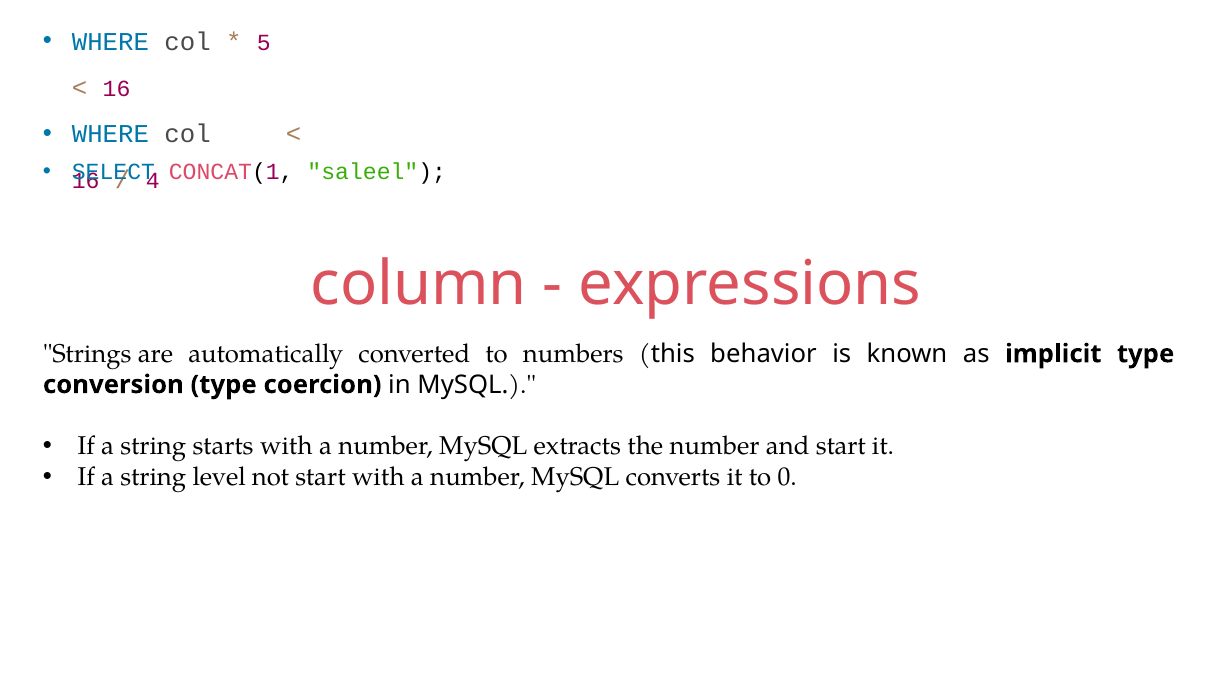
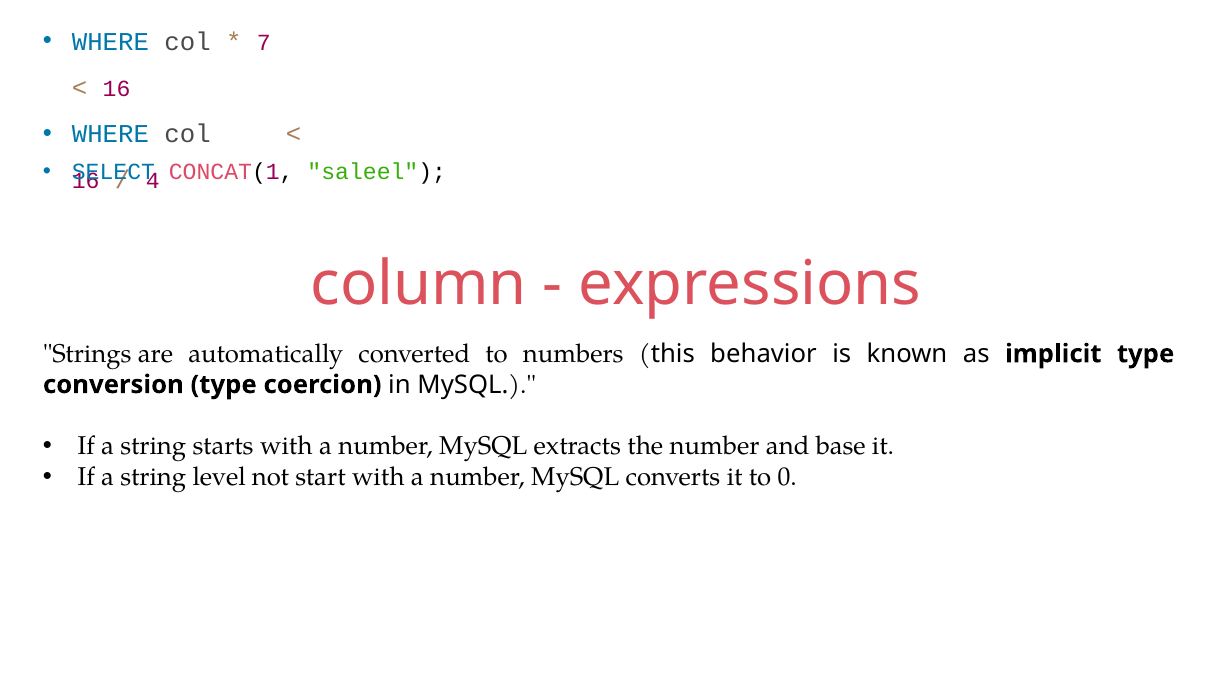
5: 5 -> 7 (264, 42)
and start: start -> base (841, 446)
